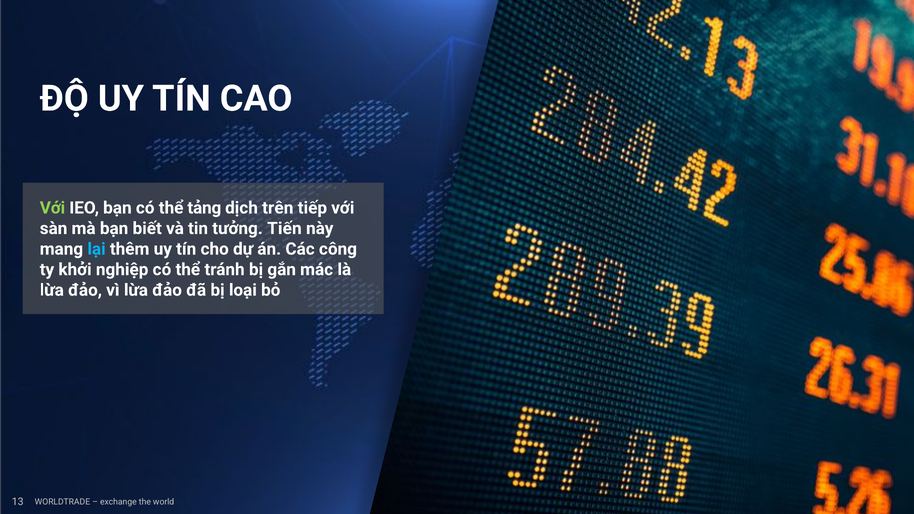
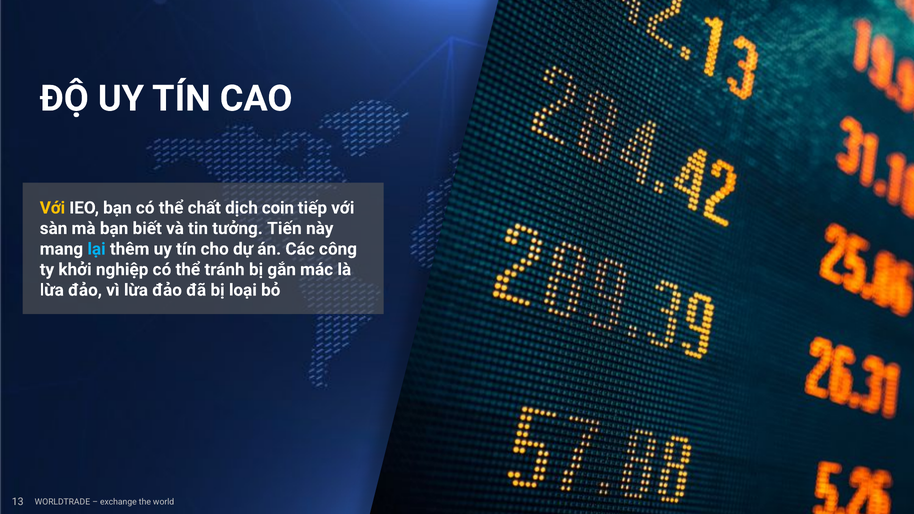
Với colour: light green -> yellow (52, 208)
tảng: tảng -> chất (204, 208)
trên: trên -> coin (278, 208)
